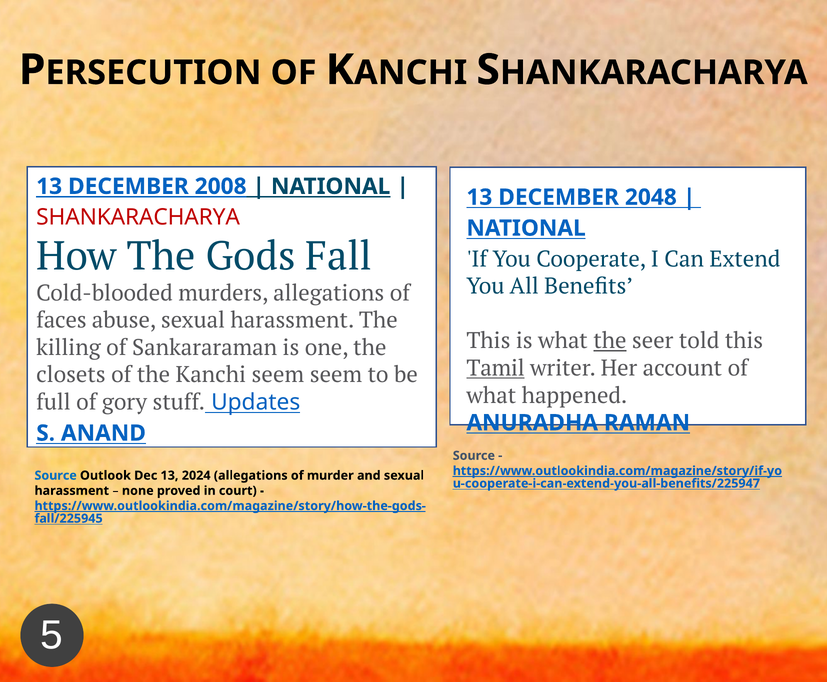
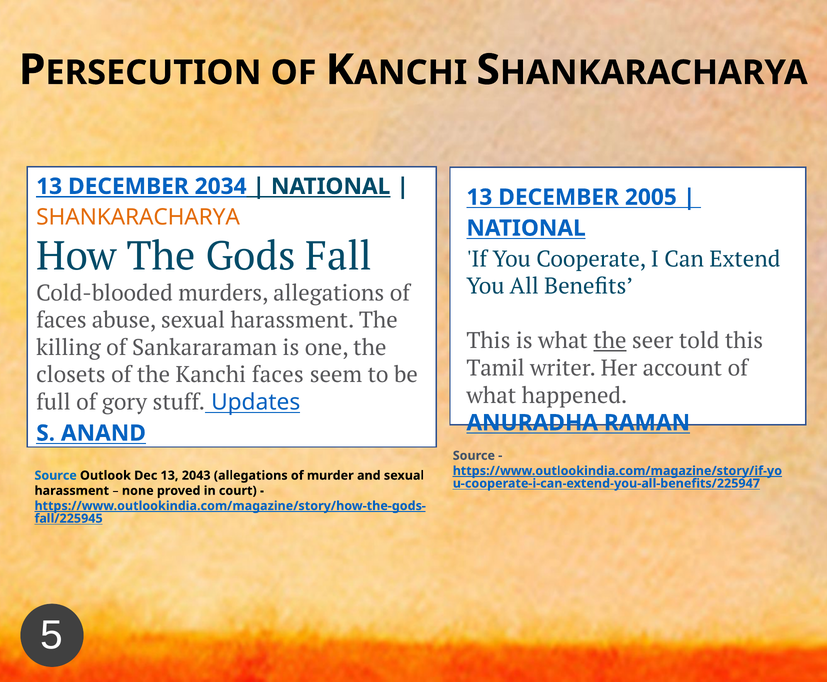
2008: 2008 -> 2034 (221, 186)
2048: 2048 -> 2005 (651, 197)
SHANKARACHARYA colour: red -> orange (138, 217)
Tamil underline: present -> none (496, 368)
Kanchi seem: seem -> faces (278, 375)
2024: 2024 -> 2043 (196, 475)
